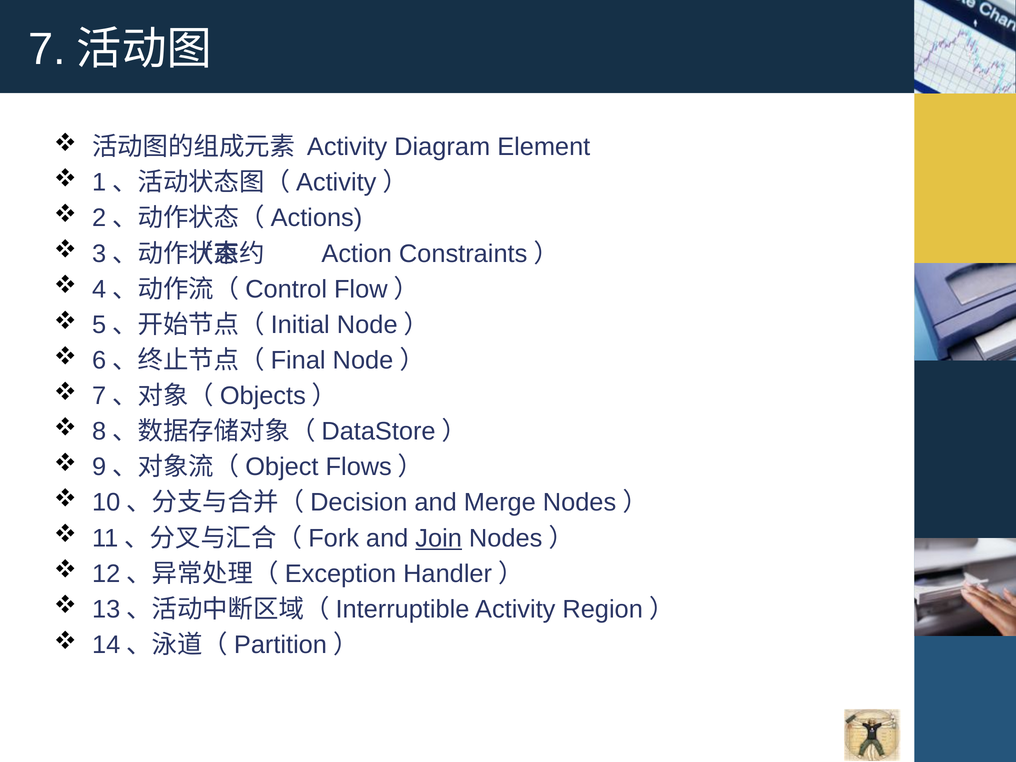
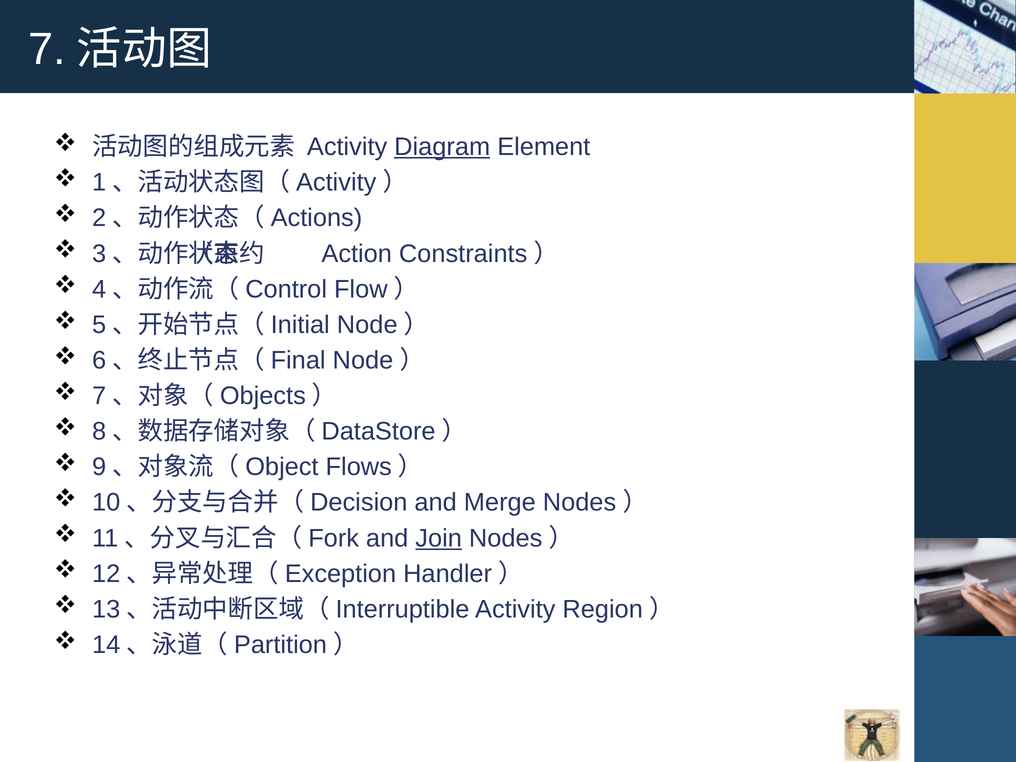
Diagram underline: none -> present (442, 147)
